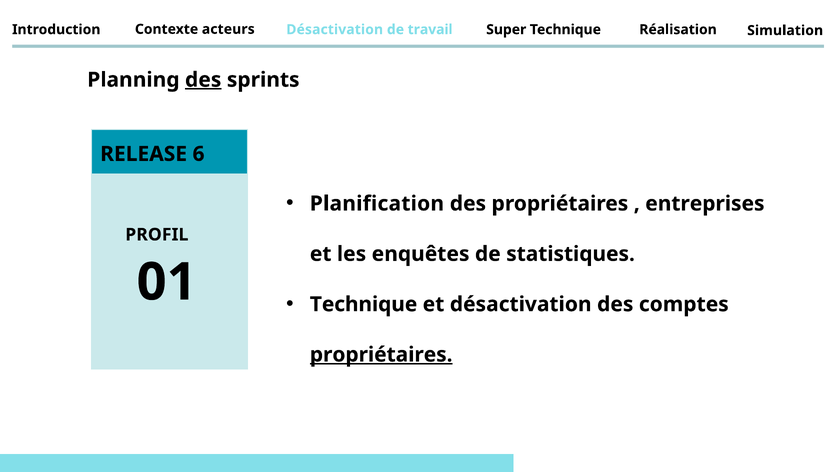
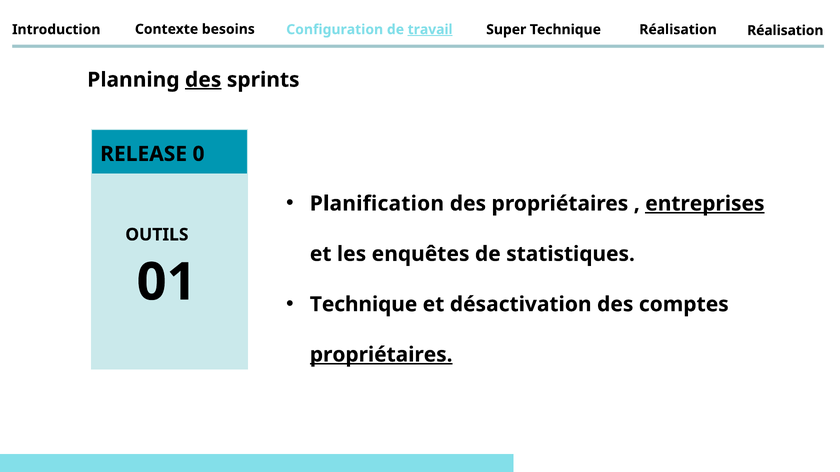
acteurs: acteurs -> besoins (228, 29)
Introduction Désactivation: Désactivation -> Configuration (335, 30)
travail underline: none -> present (430, 30)
Technique Simulation: Simulation -> Réalisation (785, 31)
6: 6 -> 0 (199, 154)
entreprises underline: none -> present (705, 204)
PROFIL: PROFIL -> OUTILS (157, 235)
